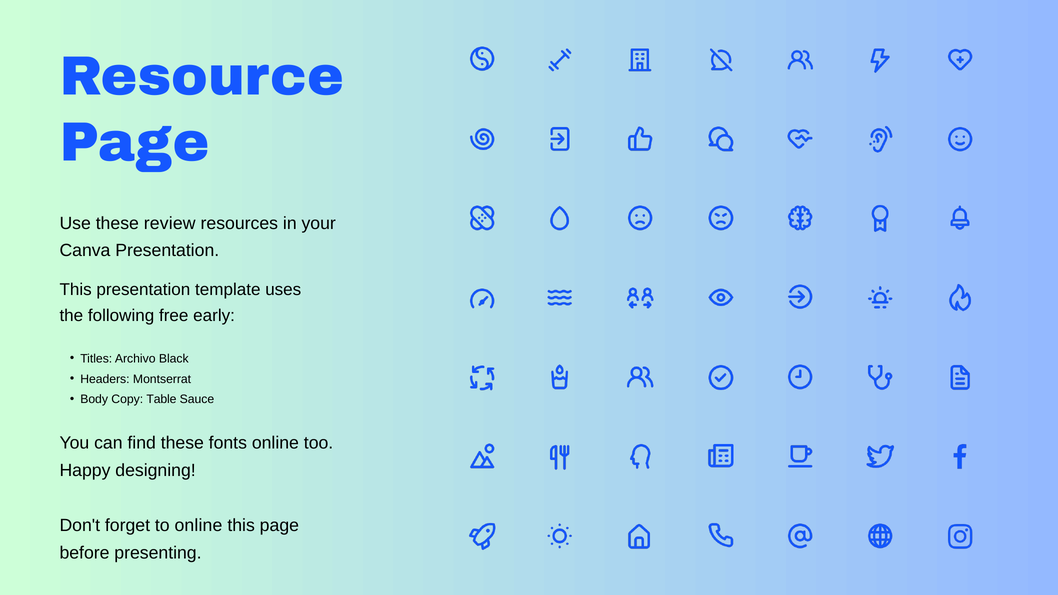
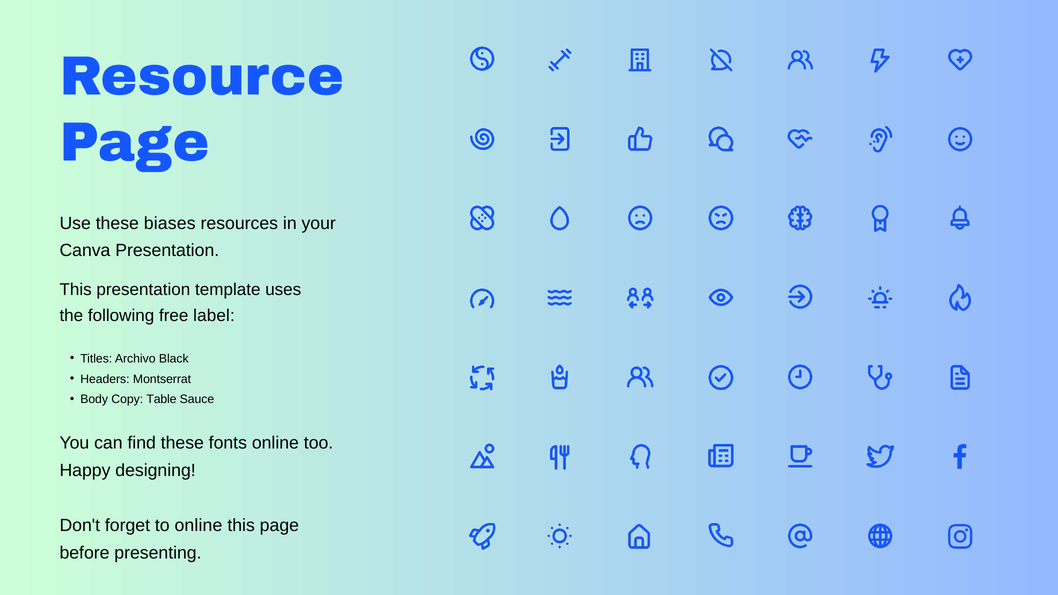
review: review -> biases (170, 223)
early: early -> label (214, 316)
